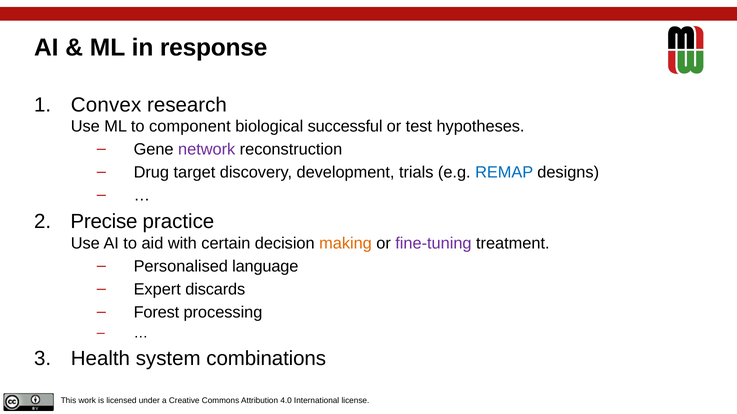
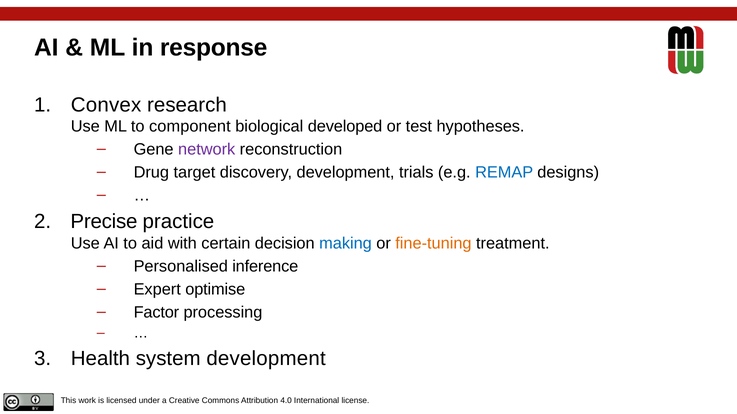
successful: successful -> developed (345, 127)
making colour: orange -> blue (346, 244)
fine-tuning colour: purple -> orange (433, 244)
language: language -> inference (265, 267)
discards: discards -> optimise (215, 290)
Forest: Forest -> Factor (156, 313)
system combinations: combinations -> development (266, 359)
